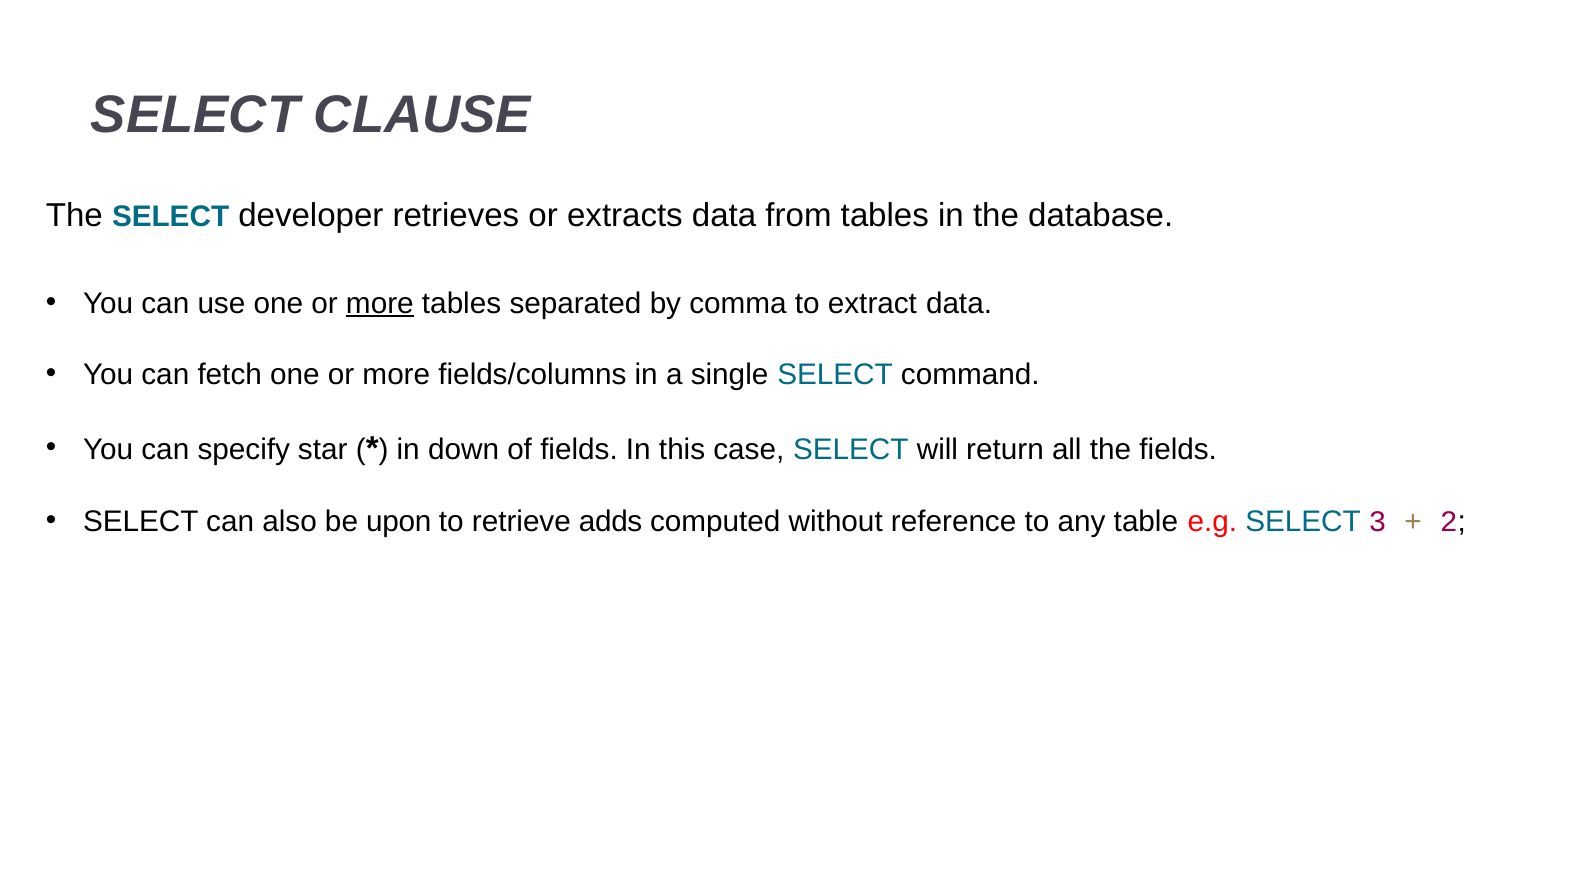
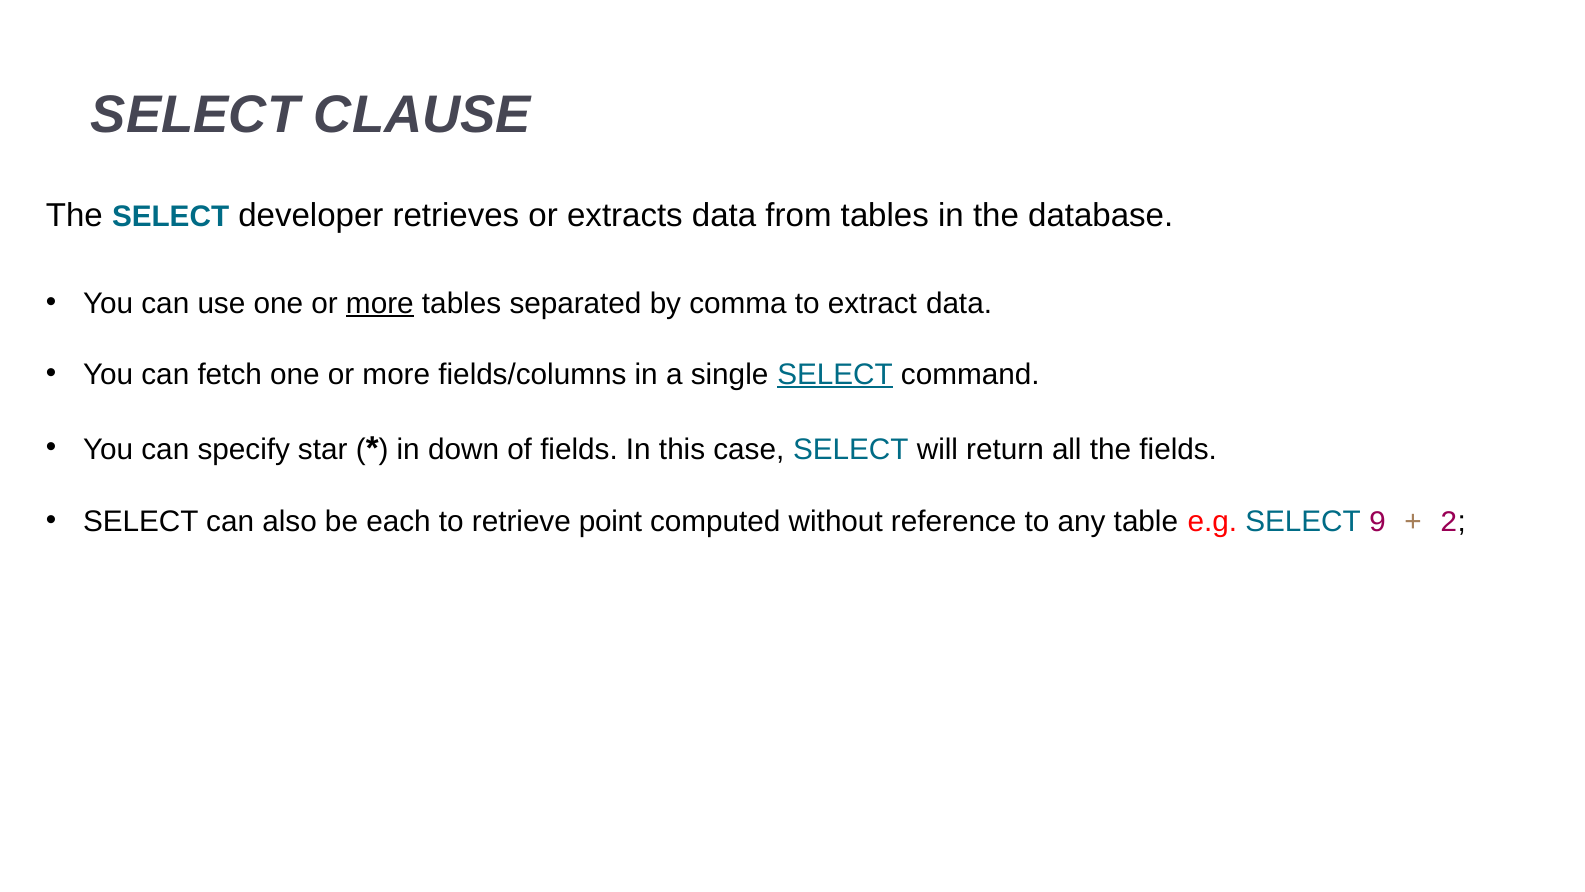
SELECT underline: none -> present (835, 374)
upon: upon -> each (399, 521)
adds: adds -> point (611, 521)
3: 3 -> 9 (1377, 521)
